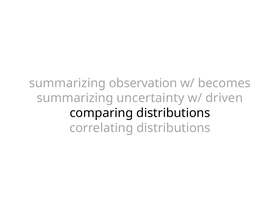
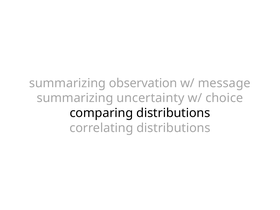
becomes: becomes -> message (224, 83)
driven: driven -> choice (224, 98)
